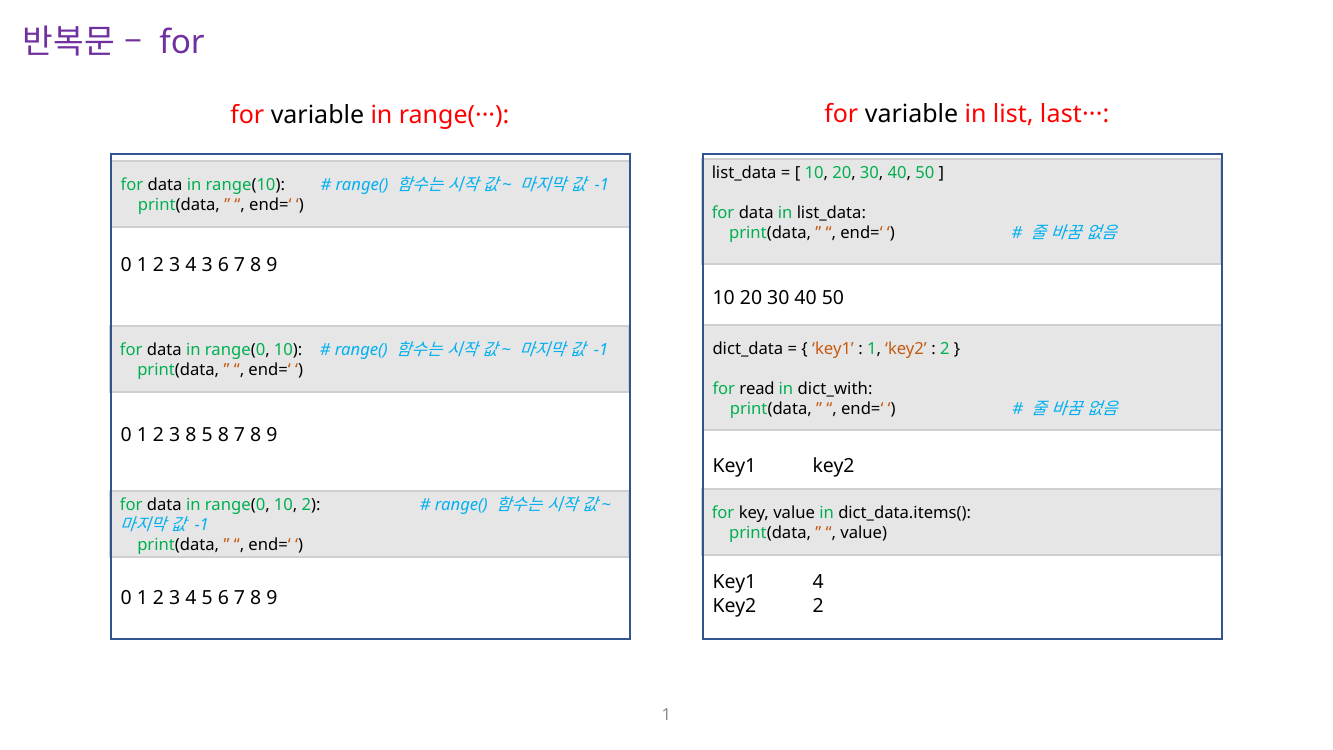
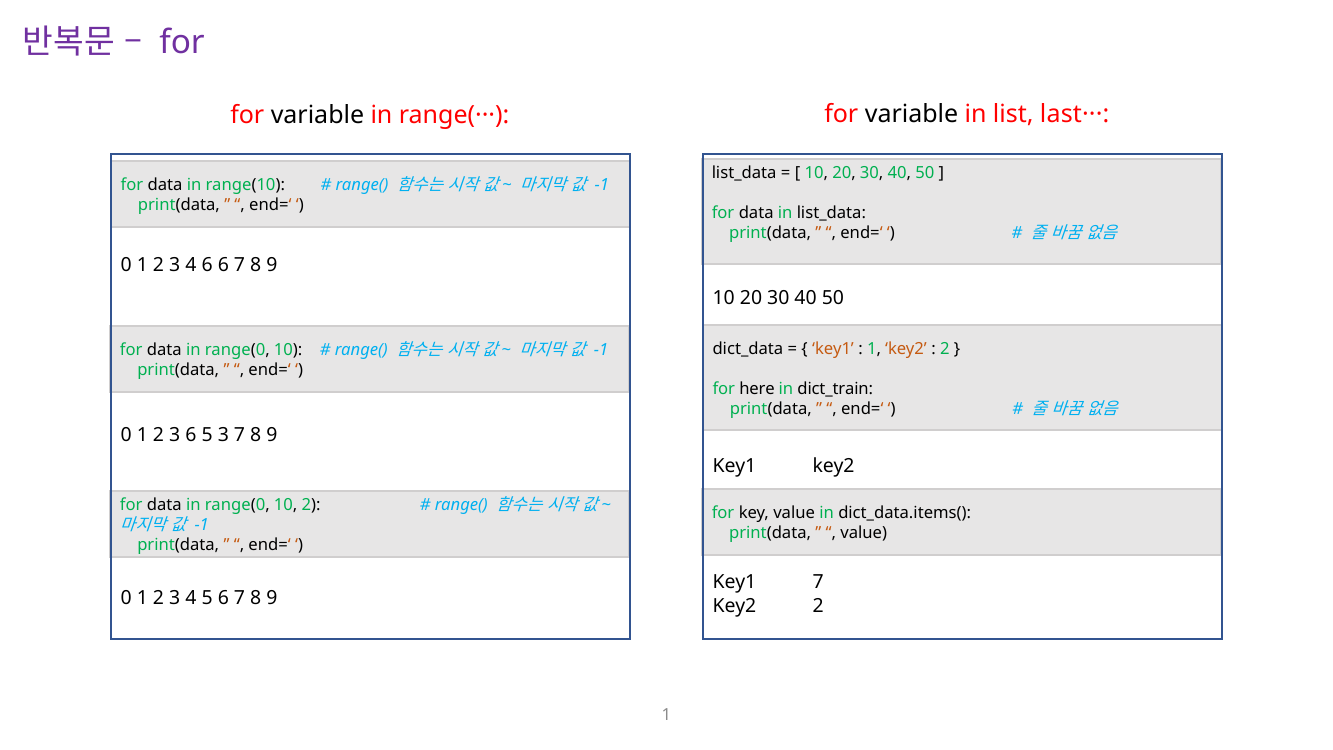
4 3: 3 -> 6 (207, 265)
read: read -> here (757, 389)
dict_with: dict_with -> dict_train (835, 389)
3 8: 8 -> 6 (191, 435)
5 8: 8 -> 3 (223, 435)
Key1 4: 4 -> 7 (818, 582)
